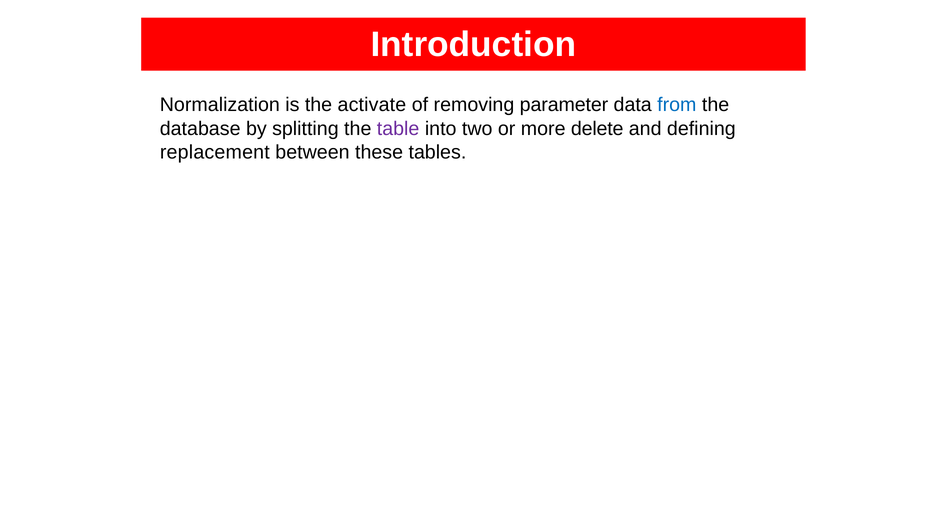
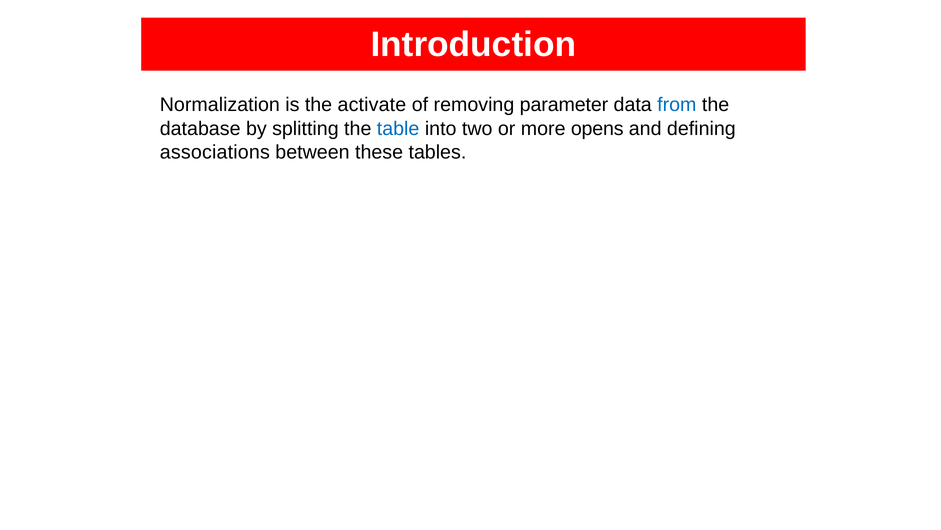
table colour: purple -> blue (398, 128)
delete: delete -> opens (597, 128)
replacement: replacement -> associations (215, 152)
